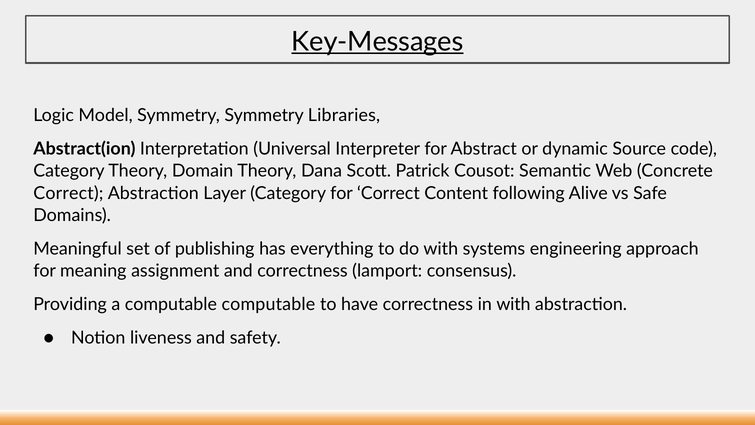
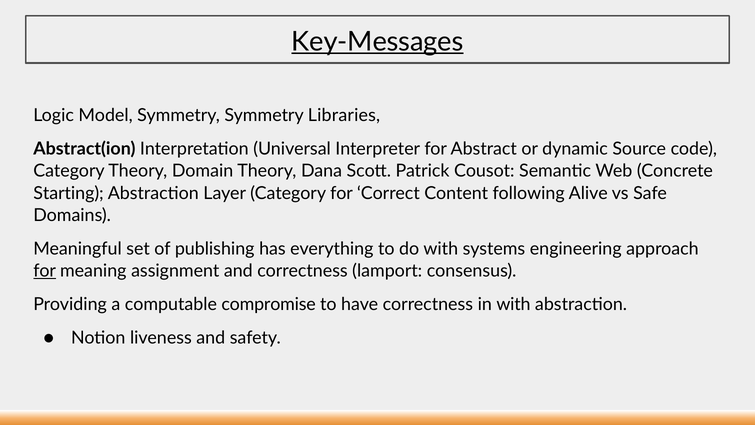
Correct: Correct -> Starting (69, 193)
for underline: none -> present (45, 271)
computable computable: computable -> compromise (269, 304)
